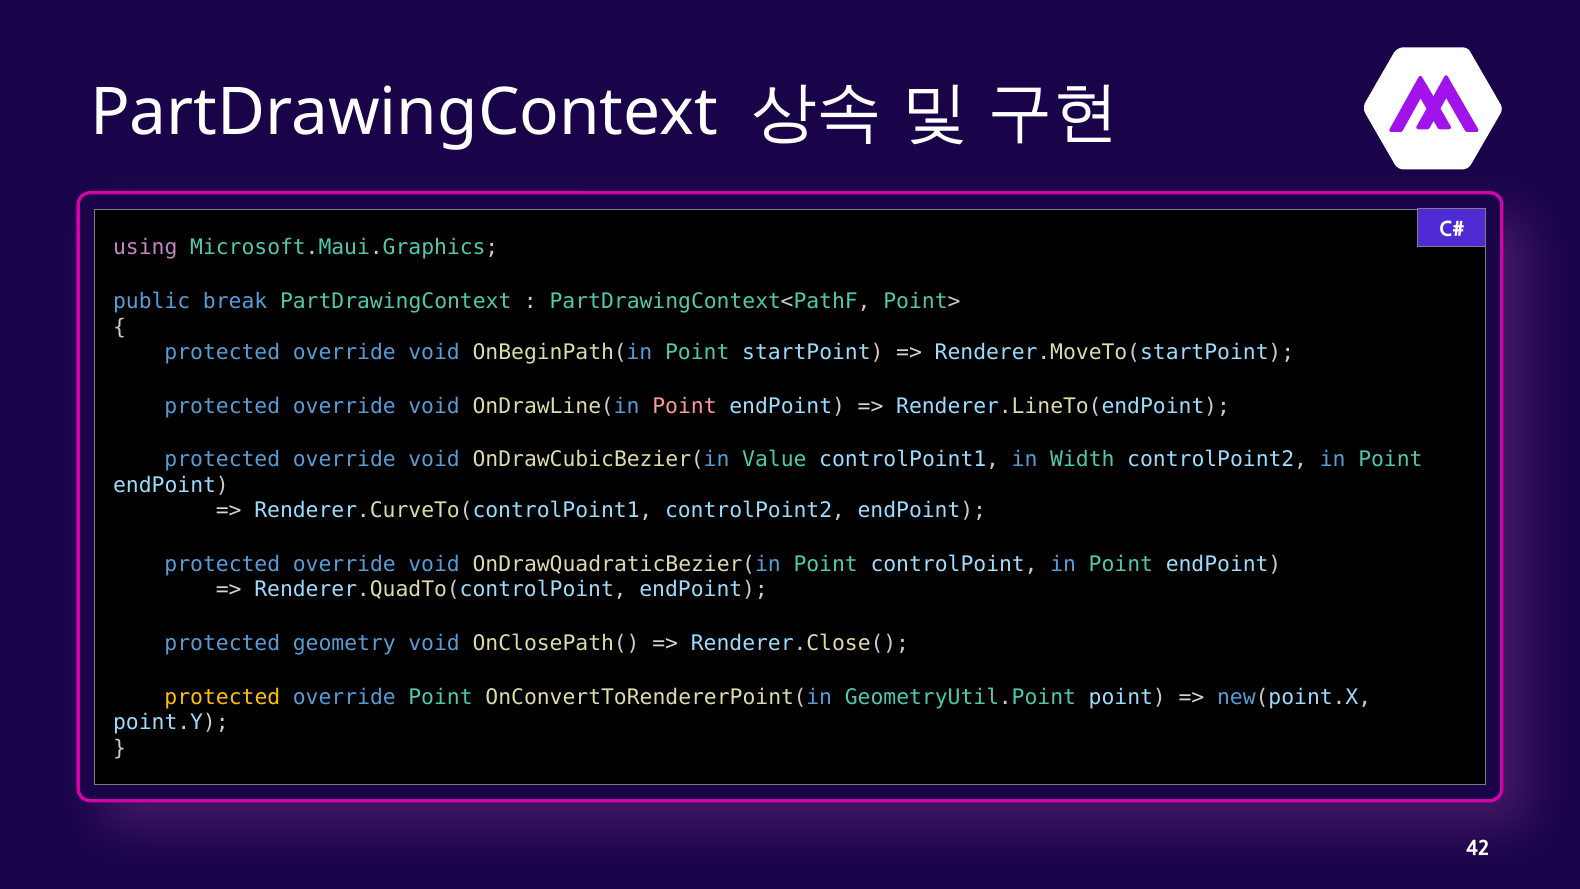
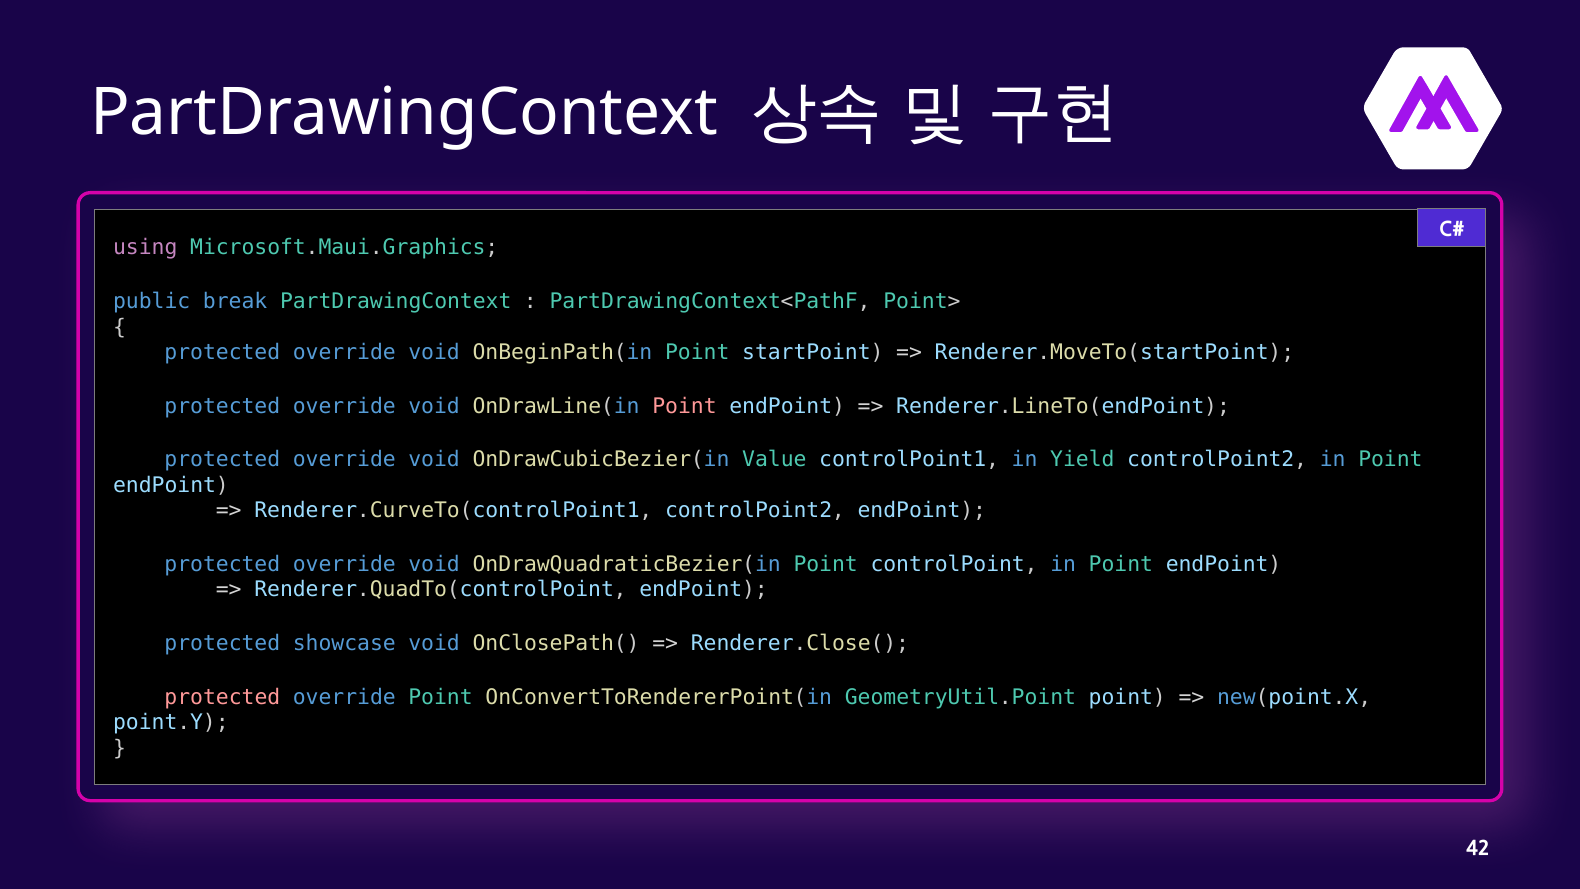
Width: Width -> Yield (1082, 460)
geometry: geometry -> showcase (344, 643)
protected colour: yellow -> pink (222, 697)
